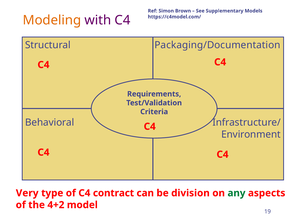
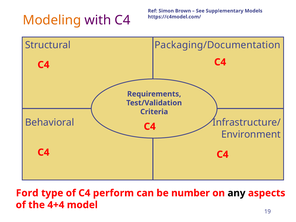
Very: Very -> Ford (27, 193)
contract: contract -> perform (113, 193)
division: division -> number (191, 193)
any colour: green -> black (236, 193)
4+2: 4+2 -> 4+4 (56, 205)
